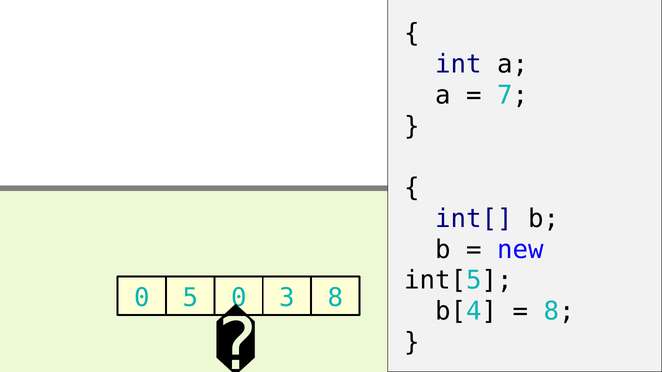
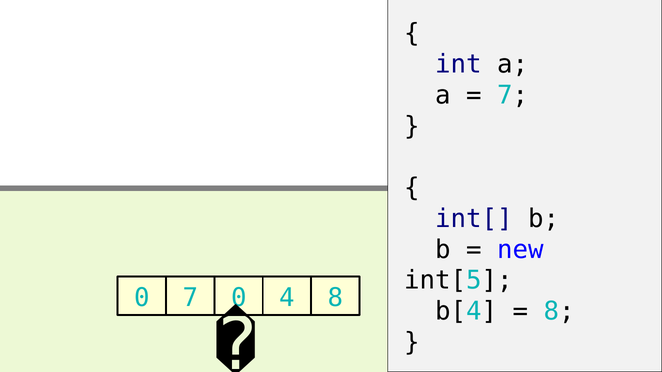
0 5: 5 -> 7 (190, 298)
3: 3 -> 4 (287, 298)
